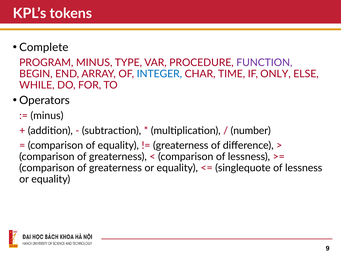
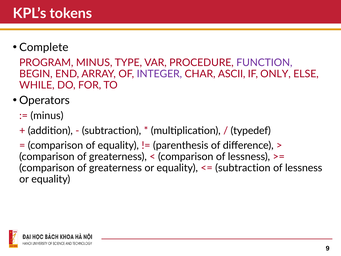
INTEGER colour: blue -> purple (159, 74)
TIME: TIME -> ASCII (232, 74)
number: number -> typedef (251, 130)
greaterness: greaterness -> parenthesis (181, 145)
singlequote: singlequote -> subtraction (243, 168)
